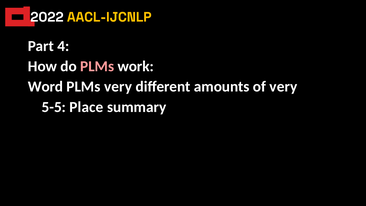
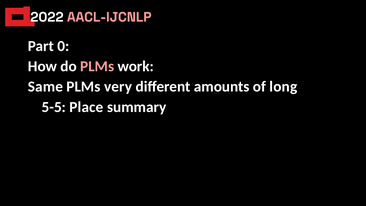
AACL-IJCNLP colour: yellow -> pink (109, 17)
4: 4 -> 0 (63, 46)
Word: Word -> Same (45, 87)
of very: very -> long (283, 87)
